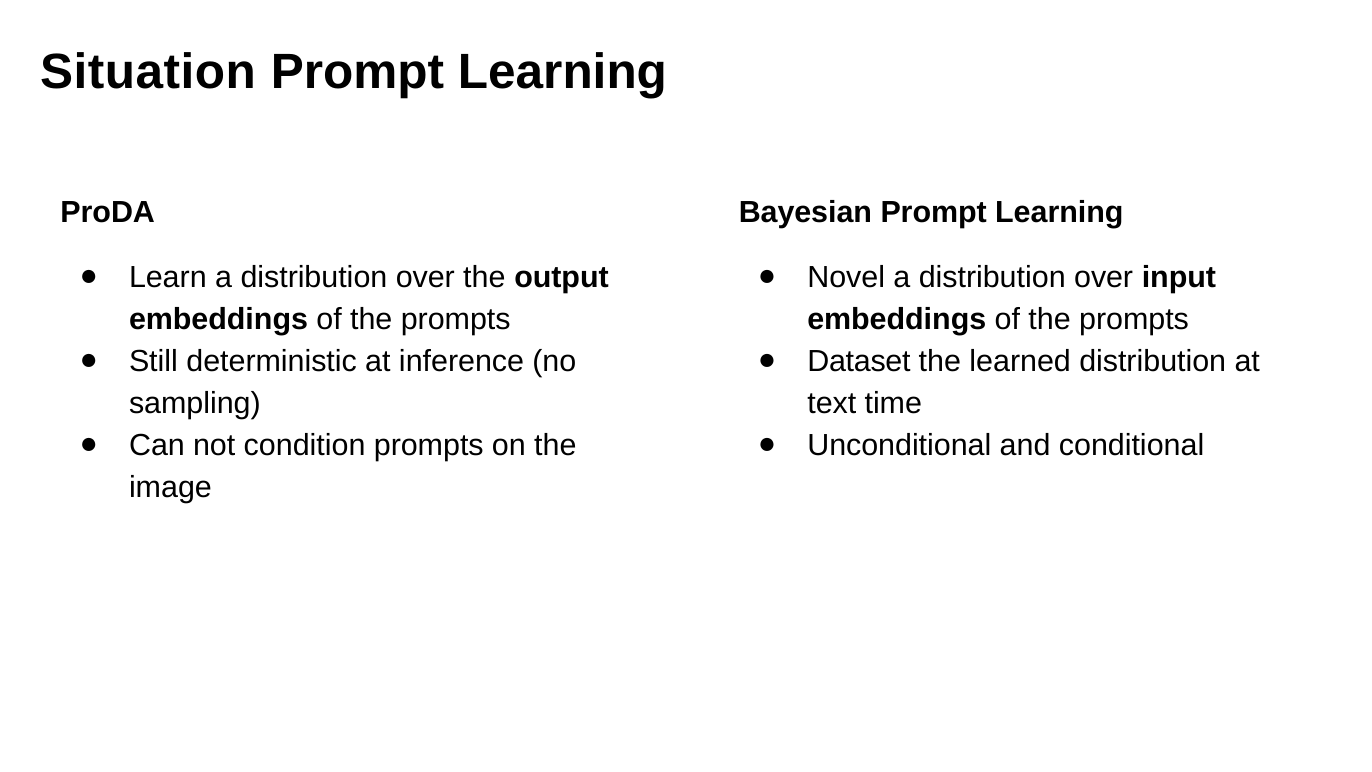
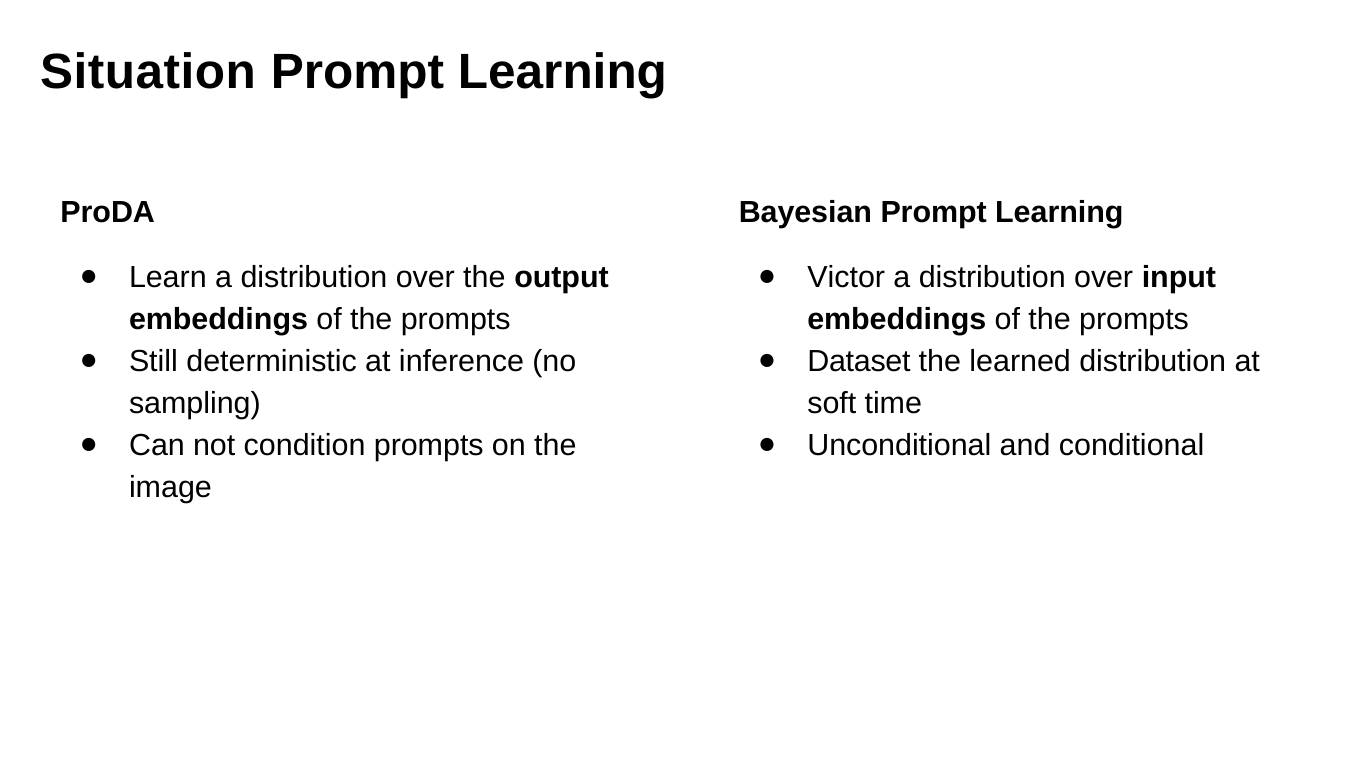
Novel: Novel -> Victor (846, 277)
text: text -> soft (832, 403)
